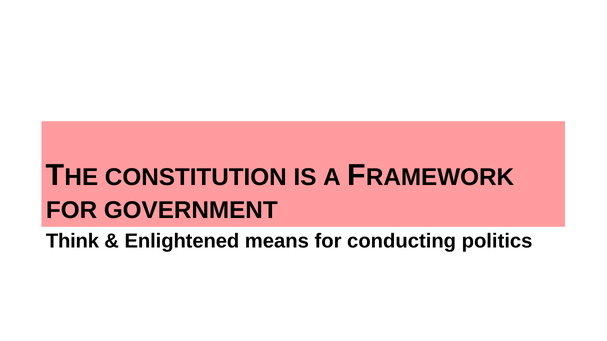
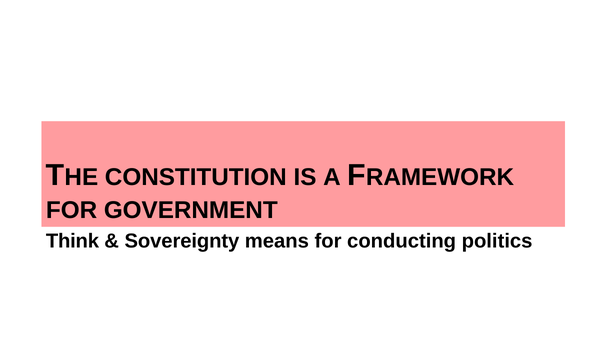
Enlightened: Enlightened -> Sovereignty (182, 242)
